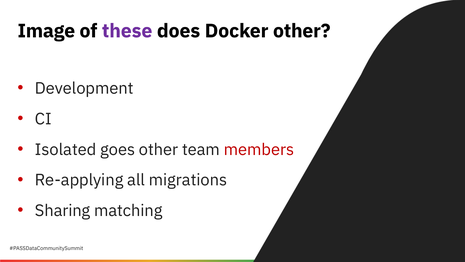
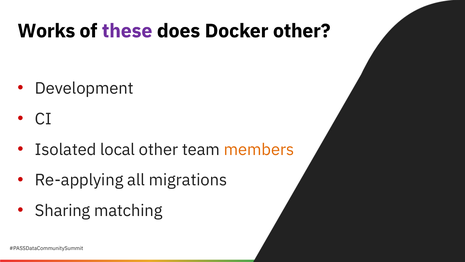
Image: Image -> Works (46, 31)
goes: goes -> local (118, 149)
members colour: red -> orange (259, 149)
